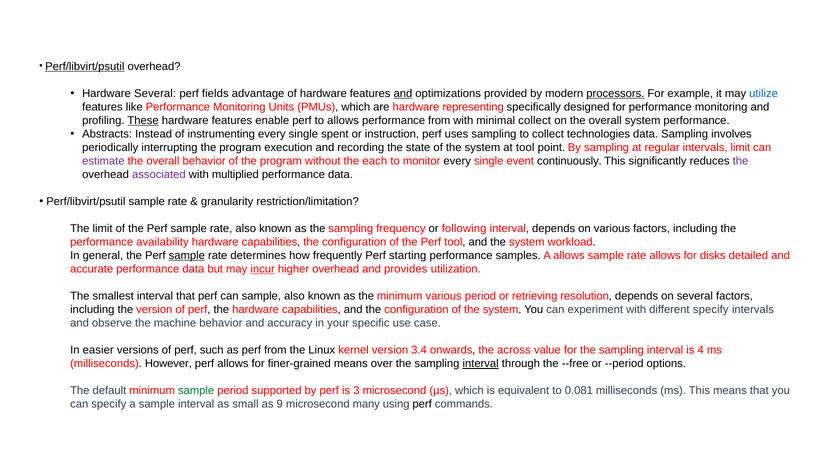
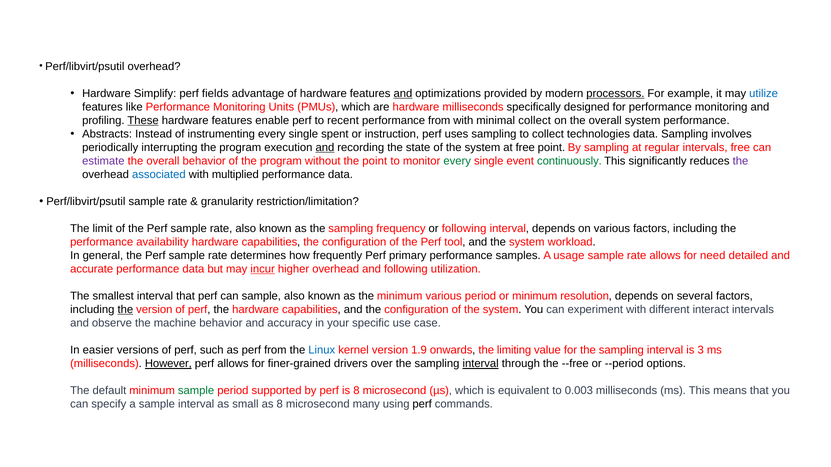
Perf/libvirt/psutil underline: present -> none (85, 66)
Hardware Several: Several -> Simplify (155, 94)
hardware representing: representing -> milliseconds (473, 107)
to allows: allows -> recent (343, 121)
and underline: none -> present (325, 148)
at tool: tool -> free (525, 148)
intervals limit: limit -> free (740, 148)
the each: each -> point (375, 161)
every colour: black -> green (457, 161)
continuously colour: black -> green (569, 161)
associated colour: purple -> blue (159, 175)
sample underline: present -> none (187, 256)
starting: starting -> primary (408, 256)
A allows: allows -> usage (569, 256)
disks: disks -> need (713, 256)
and provides: provides -> following (406, 269)
or retrieving: retrieving -> minimum (535, 296)
the underline: none -> present (125, 310)
different specify: specify -> interact (711, 310)
Linux colour: black -> blue (322, 350)
3.4: 3.4 -> 1.9 (419, 350)
across: across -> limiting (514, 350)
4: 4 -> 3 (701, 350)
However underline: none -> present (168, 364)
finer-grained means: means -> drivers (351, 364)
is 3: 3 -> 8 (356, 391)
0.081: 0.081 -> 0.003 (579, 391)
as 9: 9 -> 8 (280, 404)
